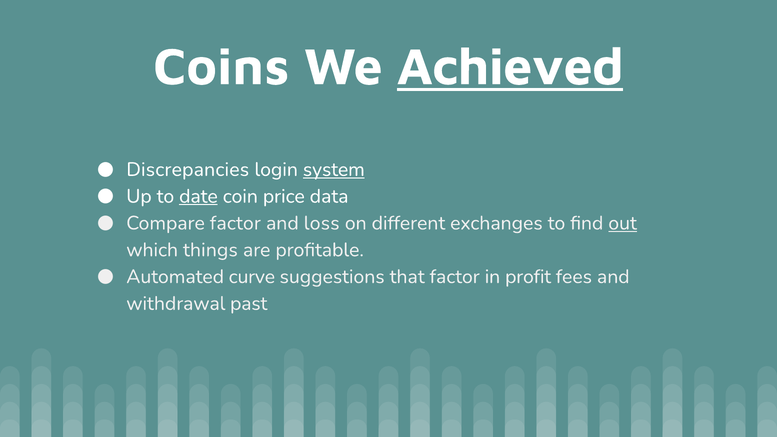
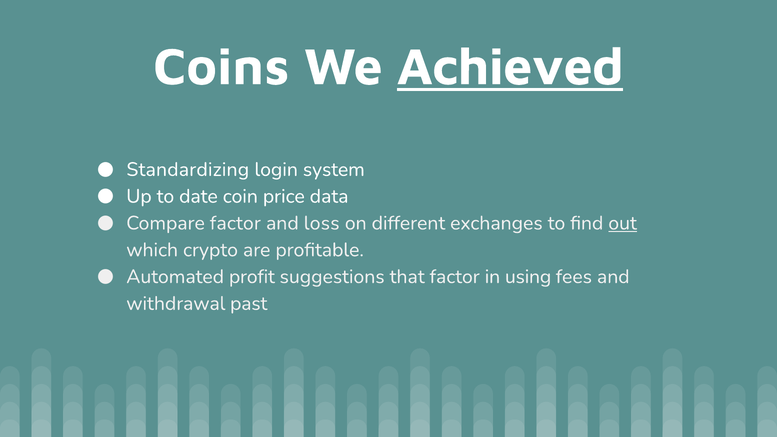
Discrepancies: Discrepancies -> Standardizing (188, 170)
system underline: present -> none (334, 170)
date underline: present -> none (198, 196)
things: things -> crypto (210, 250)
curve: curve -> profit (252, 277)
profit: profit -> using (528, 277)
